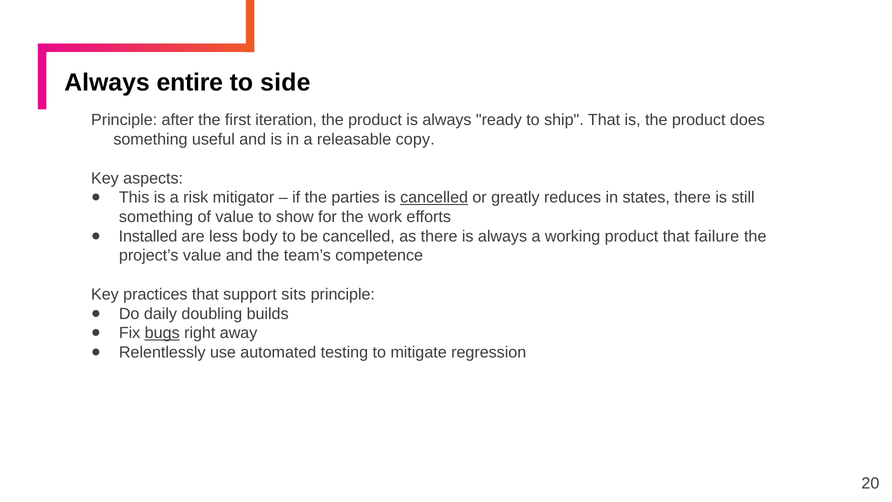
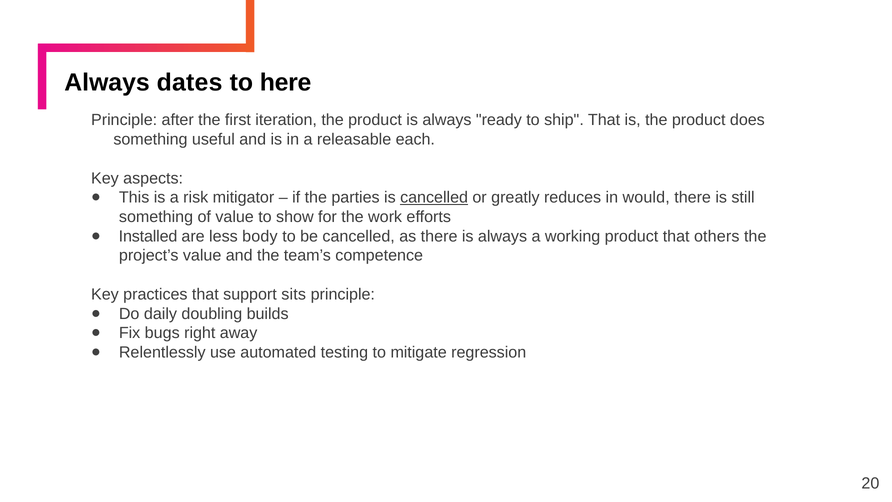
entire: entire -> dates (190, 82)
side: side -> here (286, 82)
copy: copy -> each (415, 139)
states: states -> would (646, 197)
failure: failure -> others (717, 236)
bugs underline: present -> none (162, 333)
